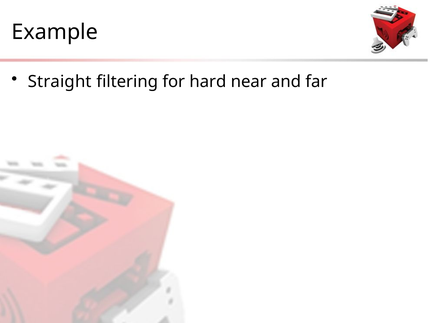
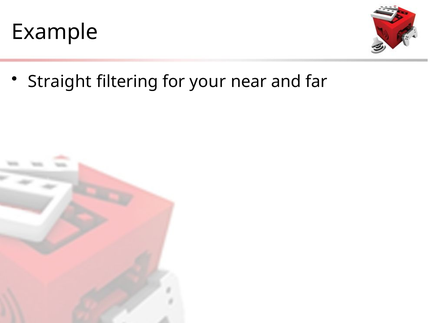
hard: hard -> your (208, 82)
